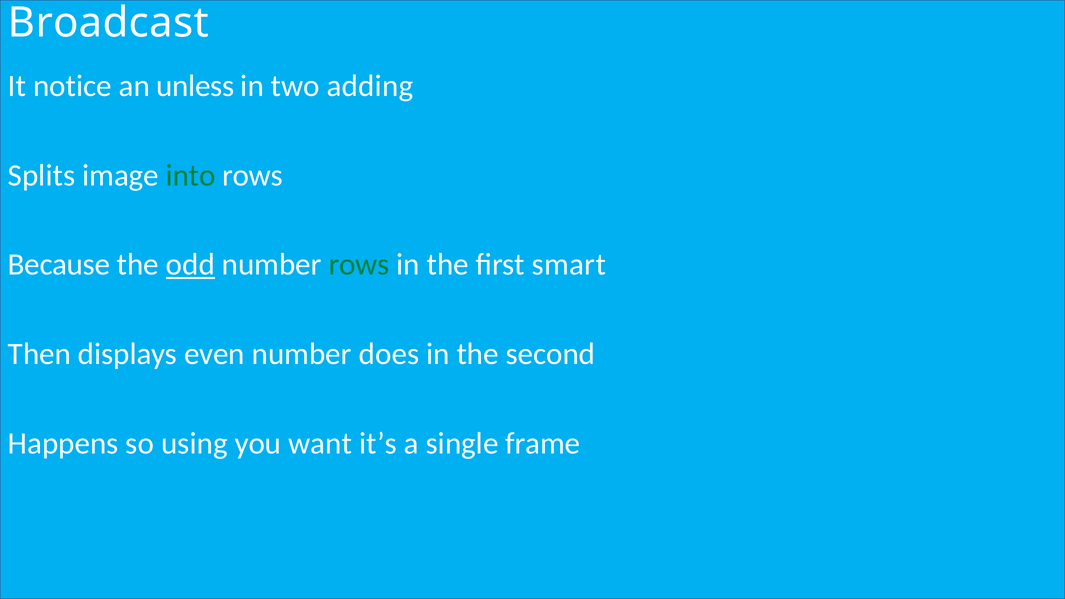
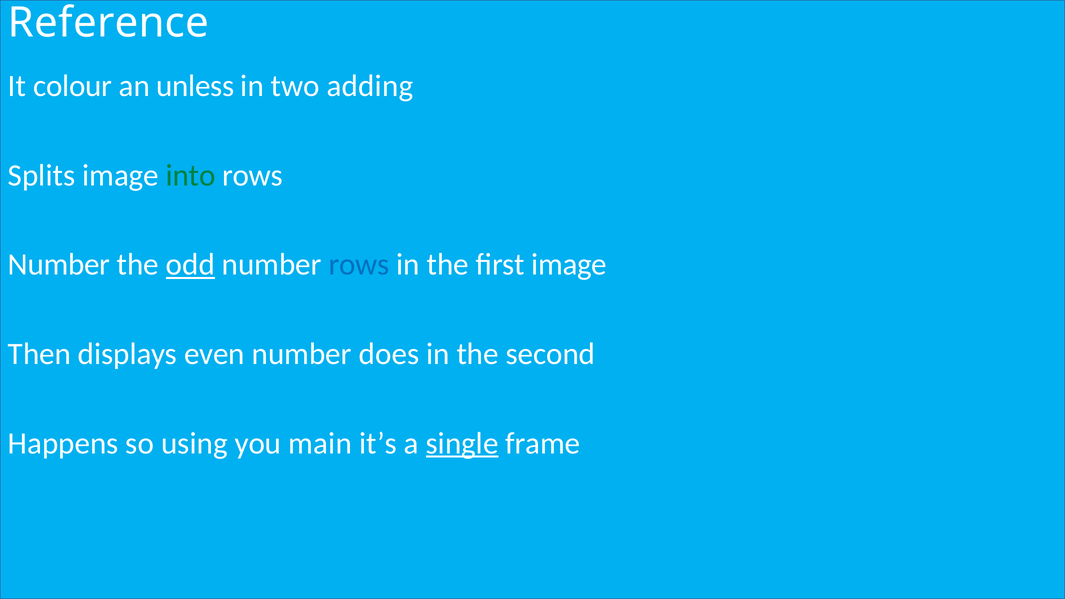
Broadcast: Broadcast -> Reference (108, 23)
notice: notice -> colour (73, 86)
Because: Because -> Number (59, 265)
rows colour: green -> blue (359, 265)
first smart: smart -> image (569, 265)
want: want -> main (320, 443)
single underline: none -> present (462, 443)
